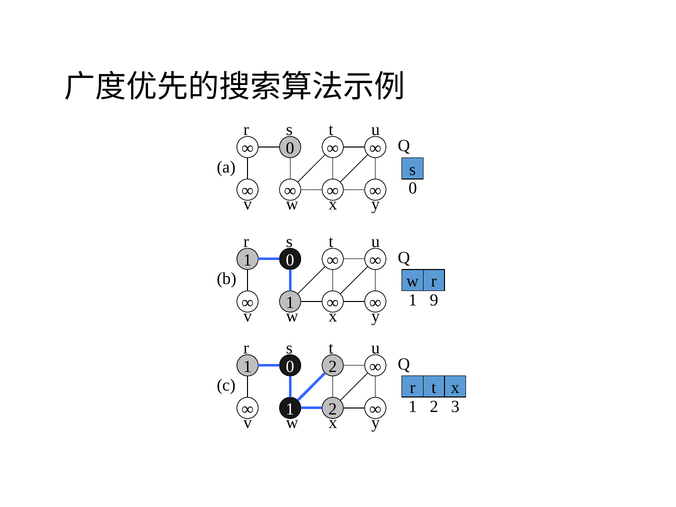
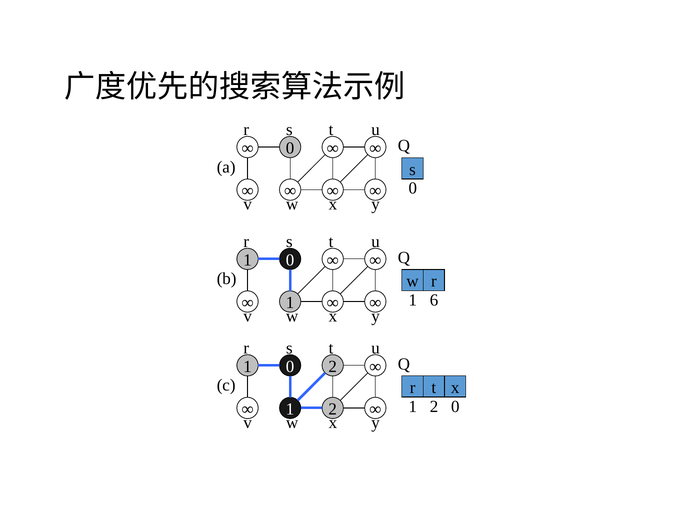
9: 9 -> 6 (434, 300)
2 3: 3 -> 0 (455, 406)
